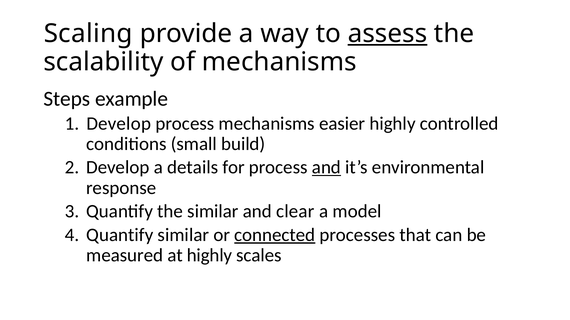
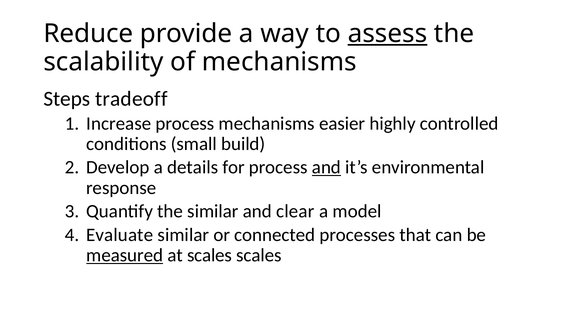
Scaling: Scaling -> Reduce (88, 34)
example: example -> tradeoff (131, 99)
Develop: Develop -> Increase (119, 124)
Quantify: Quantify -> Evaluate (120, 235)
connected underline: present -> none (275, 235)
measured underline: none -> present (125, 256)
at highly: highly -> scales (209, 256)
